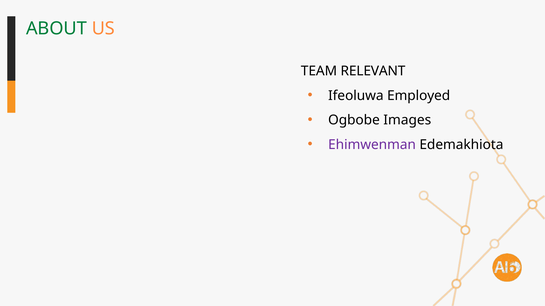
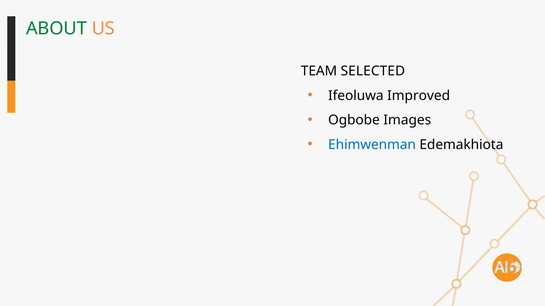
RELEVANT: RELEVANT -> SELECTED (373, 71)
Employed: Employed -> Improved (419, 96)
Ehimwenman colour: purple -> blue (372, 145)
